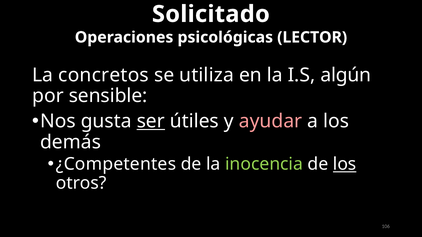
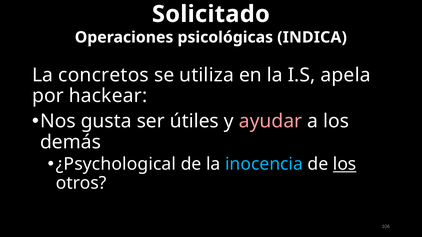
LECTOR: LECTOR -> INDICA (312, 37)
algún: algún -> apela (346, 75)
sensible: sensible -> hackear (108, 96)
ser underline: present -> none (151, 121)
¿Competentes: ¿Competentes -> ¿Psychological (116, 164)
inocencia colour: light green -> light blue (264, 164)
